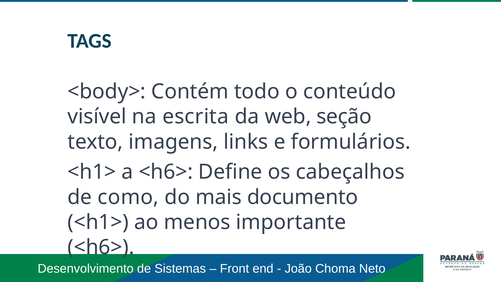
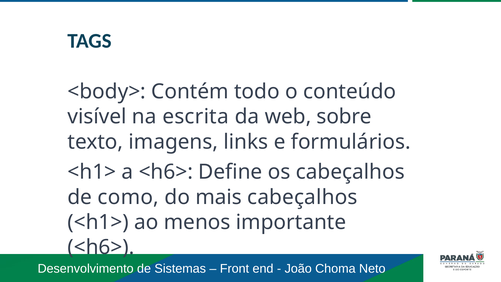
seção: seção -> sobre (344, 117)
mais documento: documento -> cabeçalhos (302, 197)
